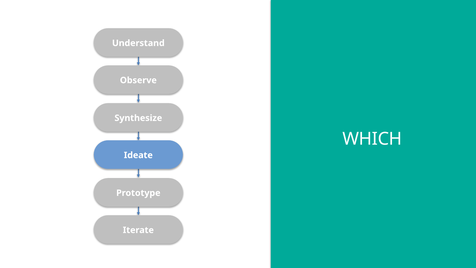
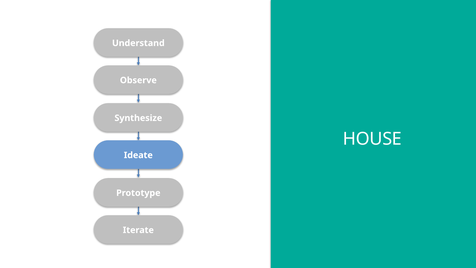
WHICH: WHICH -> HOUSE (372, 139)
